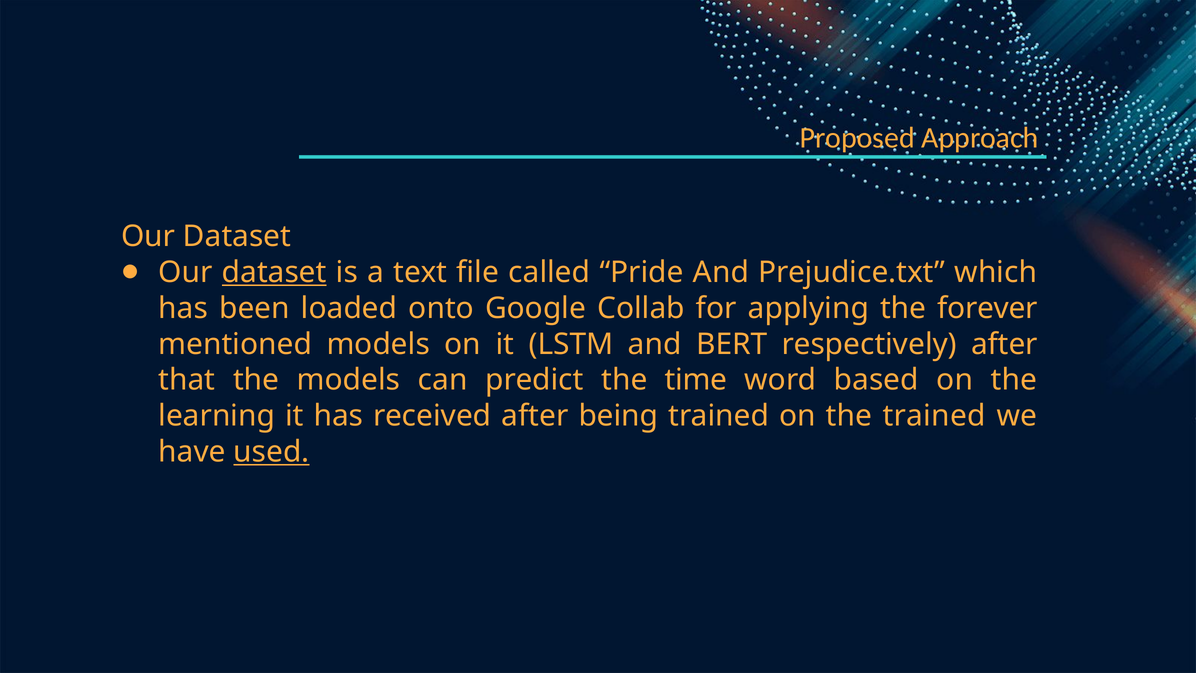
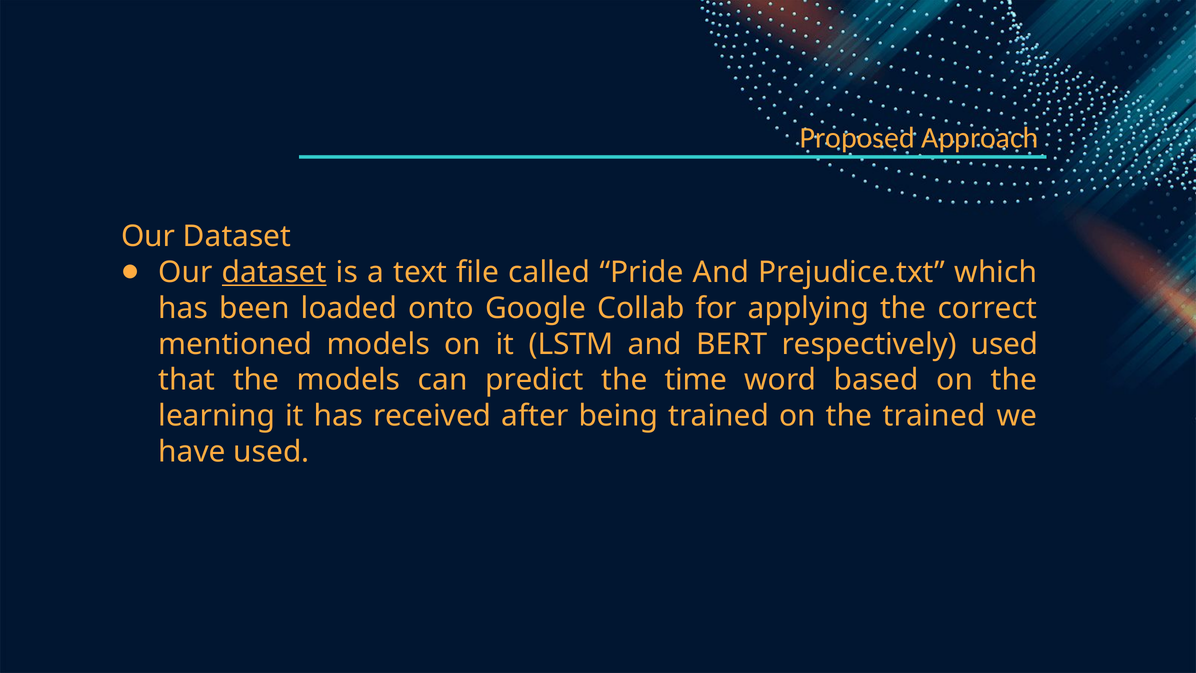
forever: forever -> correct (987, 308)
respectively after: after -> used (1004, 344)
used underline: present -> none (271, 452)
